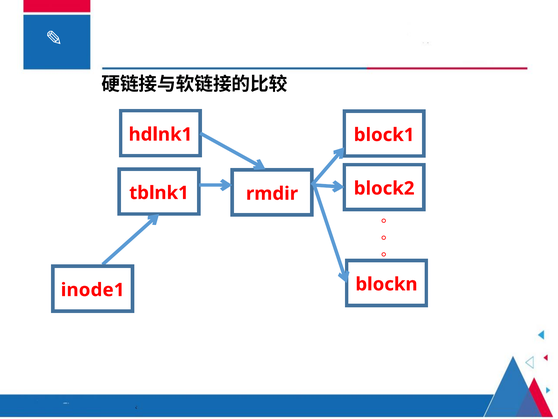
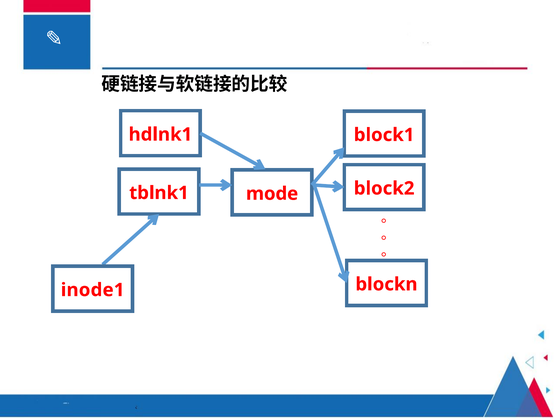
rmdir: rmdir -> mode (272, 193)
